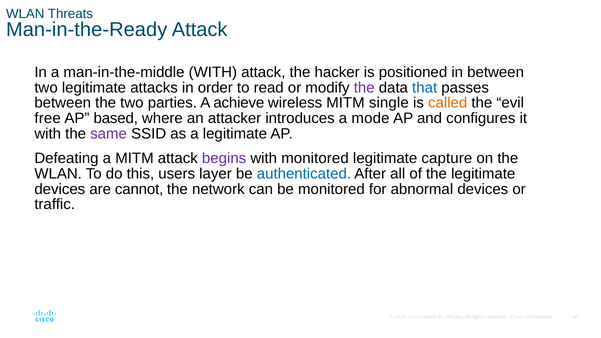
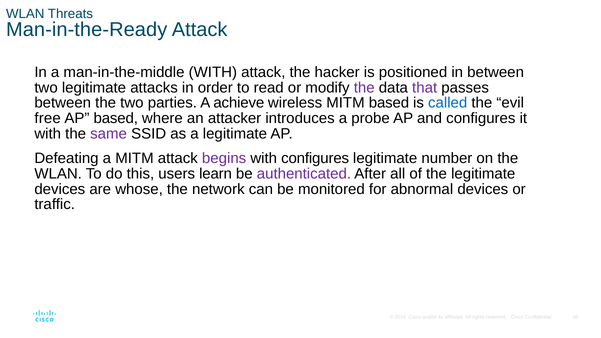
that colour: blue -> purple (425, 88)
MITM single: single -> based (389, 103)
called colour: orange -> blue (448, 103)
mode: mode -> probe (371, 118)
with monitored: monitored -> configures (315, 159)
capture: capture -> number (447, 159)
layer: layer -> learn (216, 174)
authenticated colour: blue -> purple (304, 174)
cannot: cannot -> whose (139, 189)
